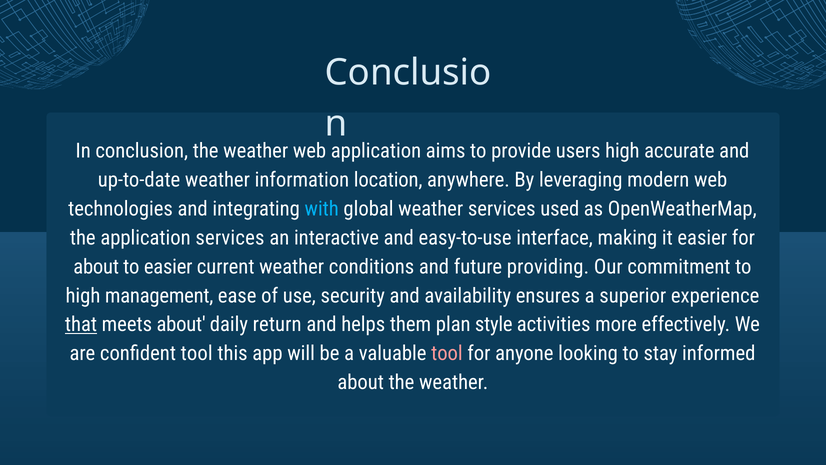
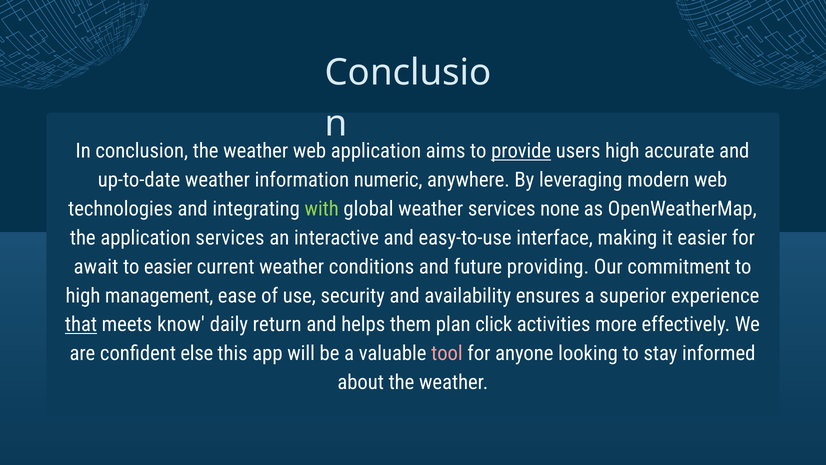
provide underline: none -> present (521, 151)
location: location -> numeric (388, 180)
with colour: light blue -> light green (322, 209)
used: used -> none (560, 209)
about: about -> await (96, 267)
meets about: about -> know (181, 324)
style: style -> click (494, 324)
confident tool: tool -> else (197, 353)
